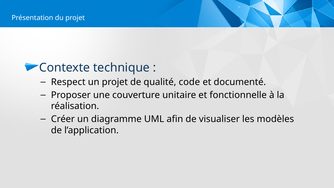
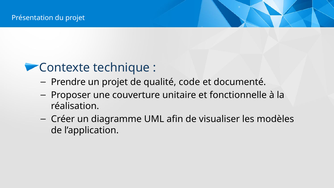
Respect: Respect -> Prendre (68, 82)
